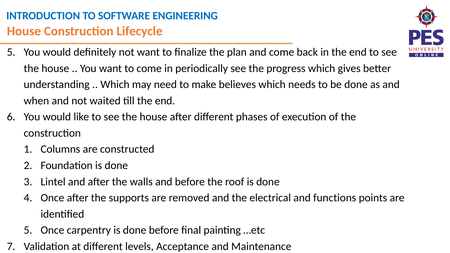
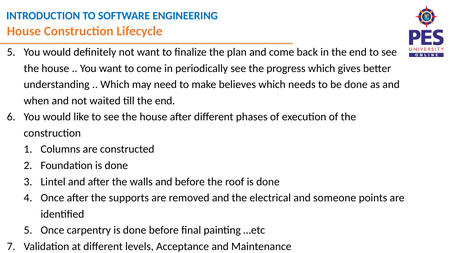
functions: functions -> someone (335, 198)
